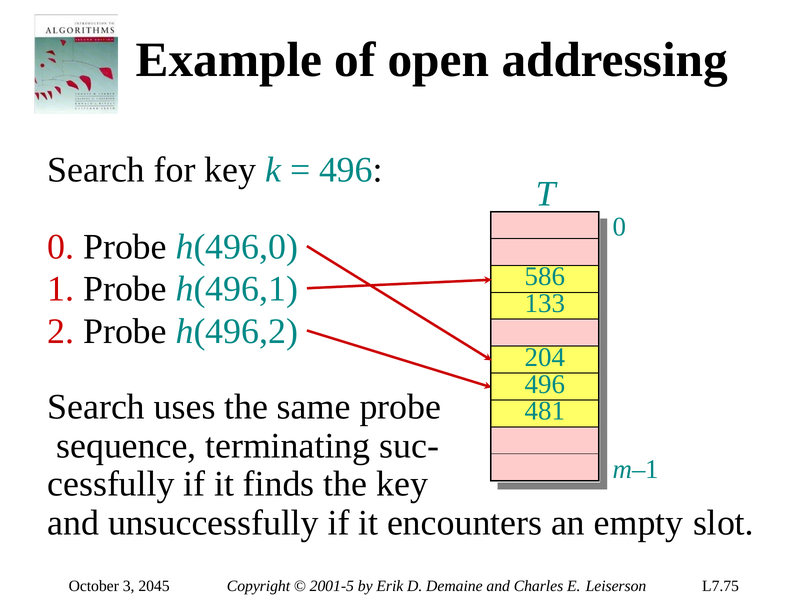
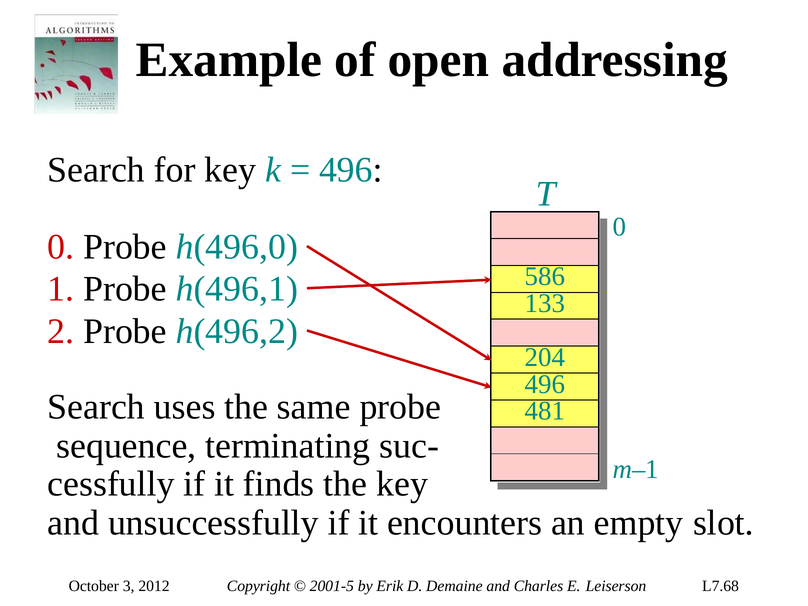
2045: 2045 -> 2012 (154, 586)
L7.75: L7.75 -> L7.68 (721, 586)
